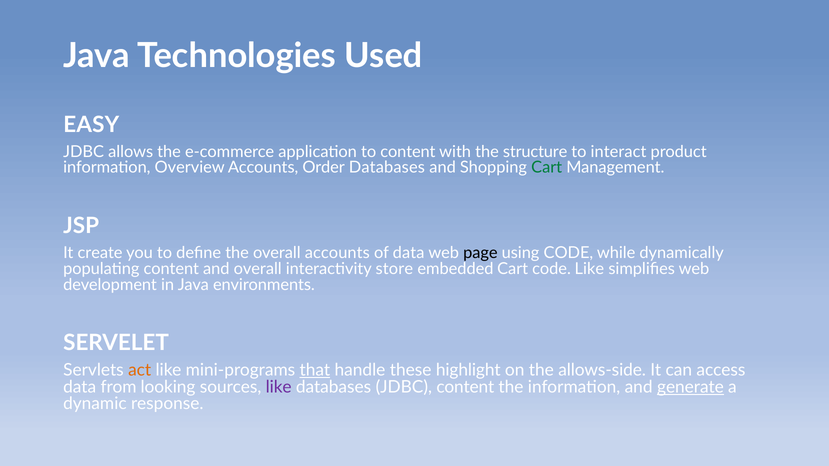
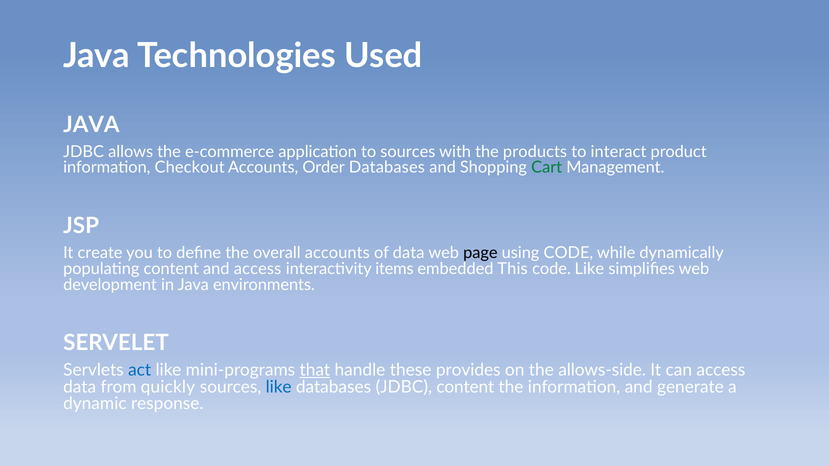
EASY: EASY -> JAVA (91, 125)
to content: content -> sources (408, 152)
structure: structure -> products (535, 152)
Overview: Overview -> Checkout (190, 168)
and overall: overall -> access (258, 269)
store: store -> items (394, 269)
embedded Cart: Cart -> This (513, 269)
act colour: orange -> blue (140, 370)
highlight: highlight -> provides (468, 370)
looking: looking -> quickly (168, 387)
like colour: purple -> blue (279, 387)
generate underline: present -> none (690, 387)
